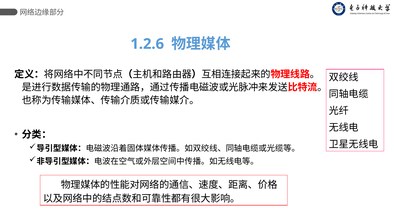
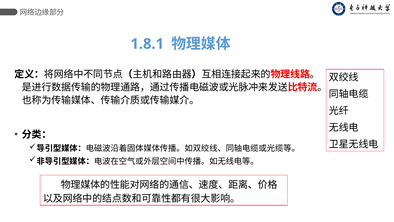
1.2.6: 1.2.6 -> 1.8.1 (147, 44)
